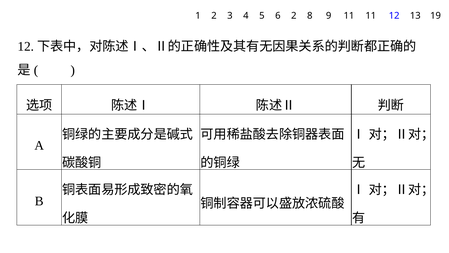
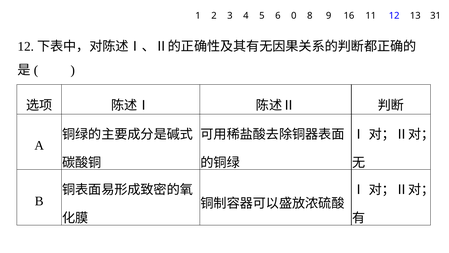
6 2: 2 -> 0 (294, 16)
9 11: 11 -> 16 (349, 16)
19: 19 -> 31 (436, 16)
